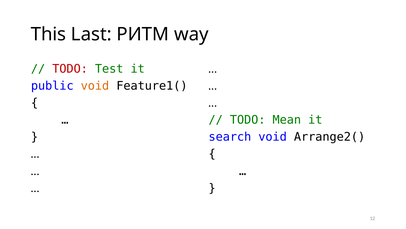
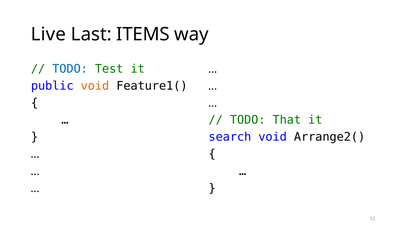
This: This -> Live (48, 34)
РИТМ: РИТМ -> ITEMS (143, 34)
TODO colour: red -> blue (70, 69)
Mean: Mean -> That (287, 120)
